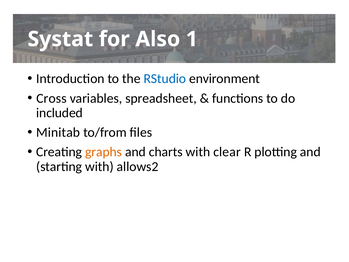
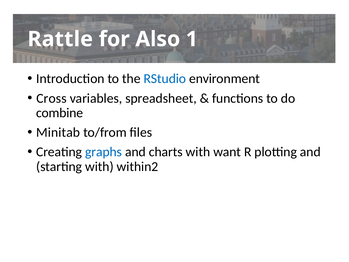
Systat: Systat -> Rattle (60, 39)
included: included -> combine (60, 113)
graphs colour: orange -> blue (104, 152)
clear: clear -> want (227, 152)
allows2: allows2 -> within2 (138, 167)
